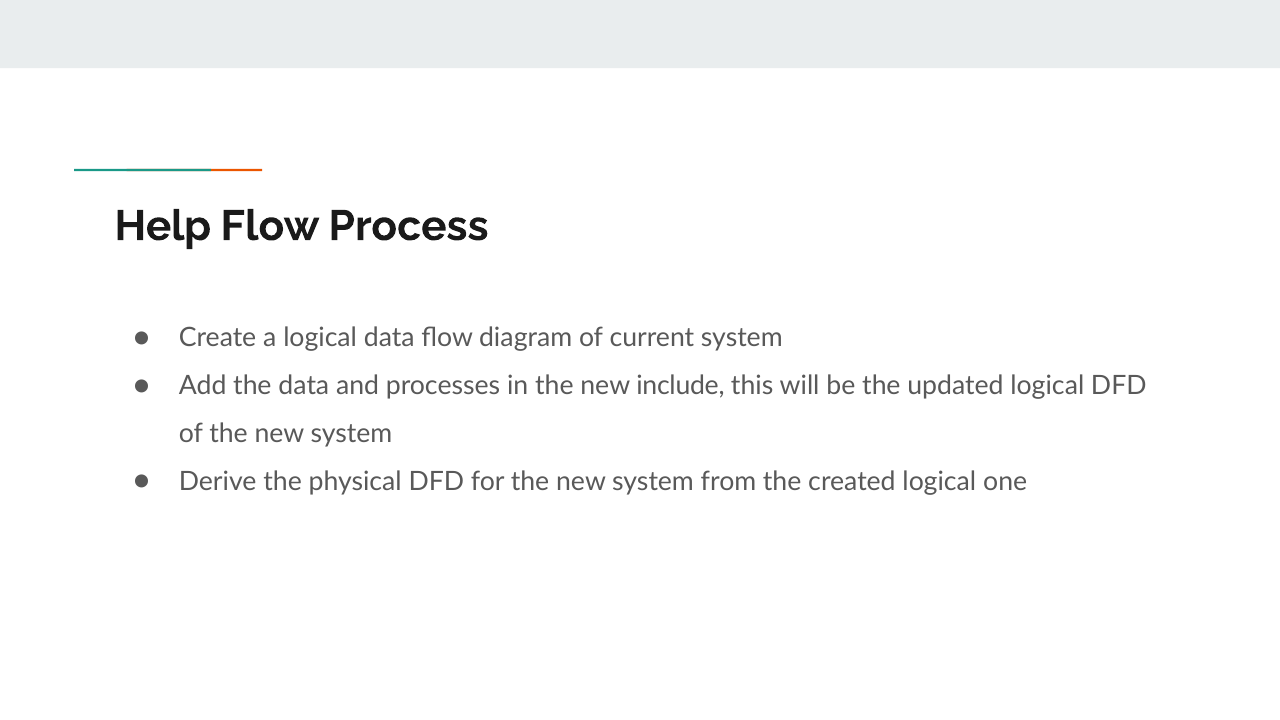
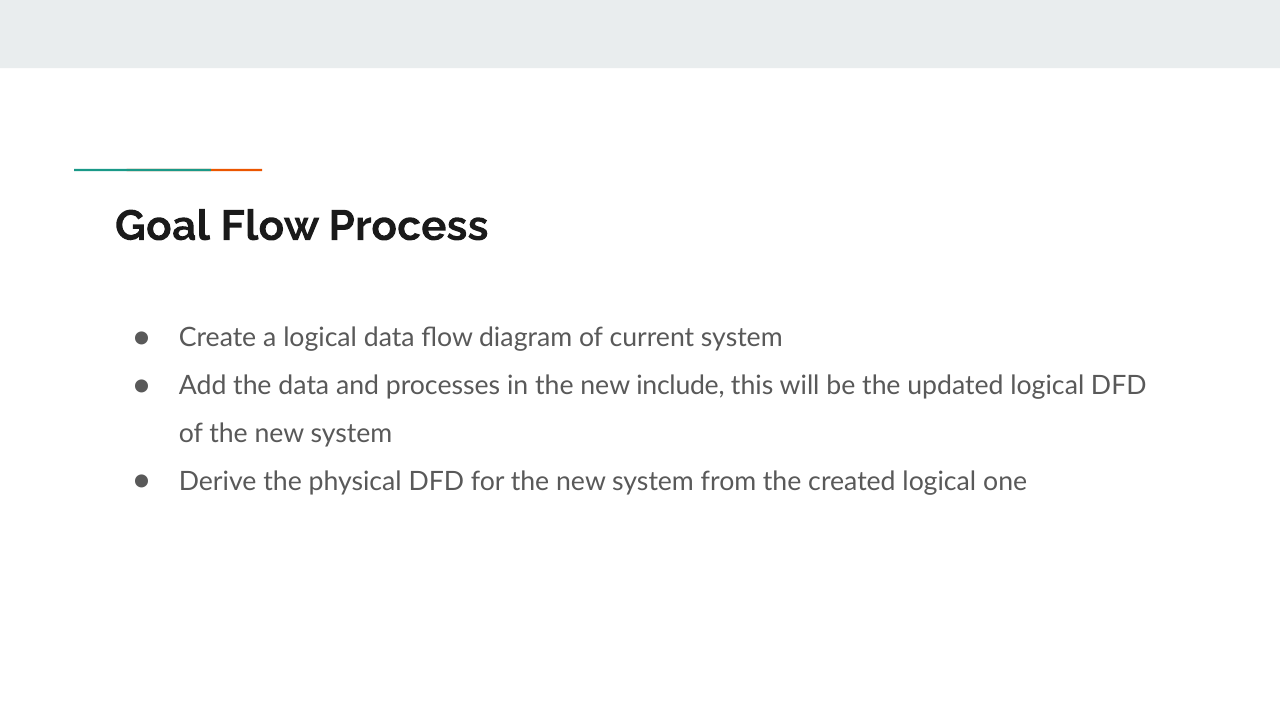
Help: Help -> Goal (163, 226)
